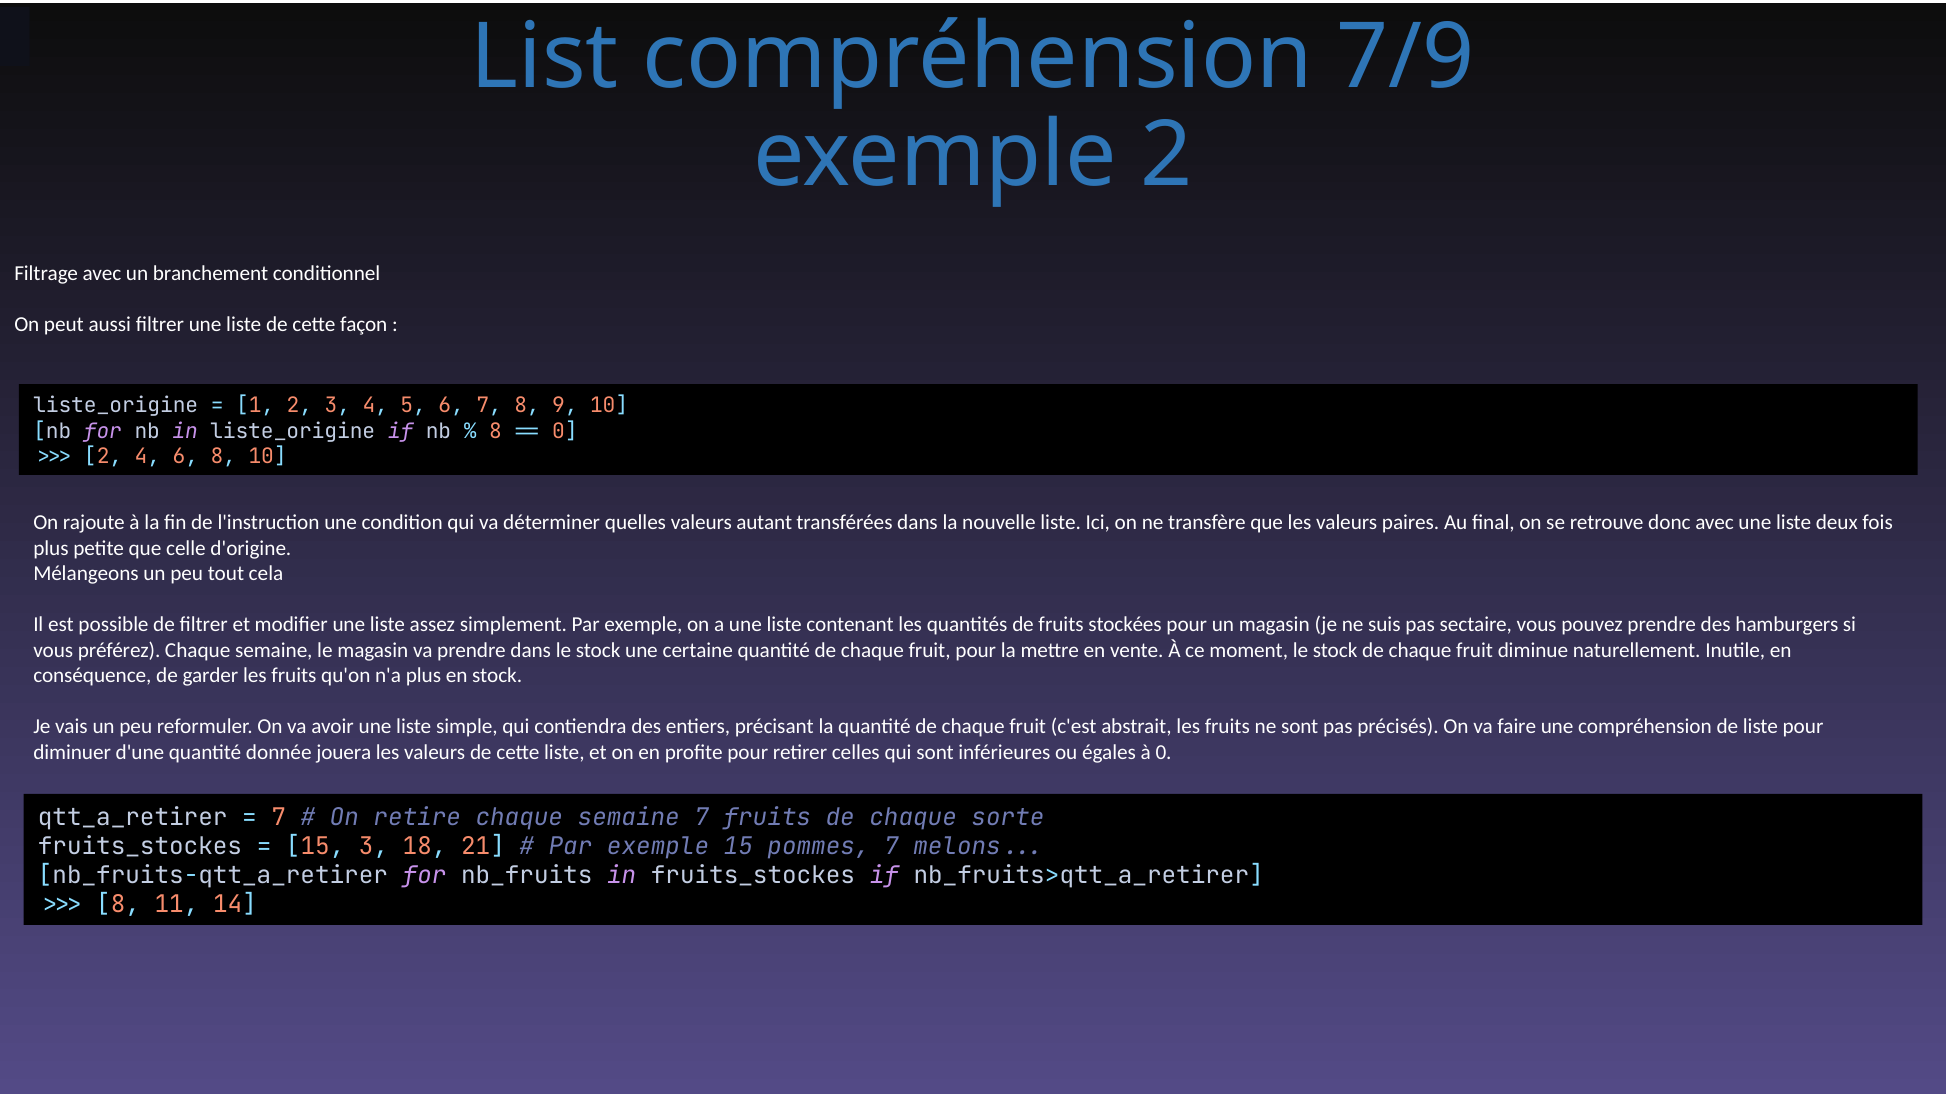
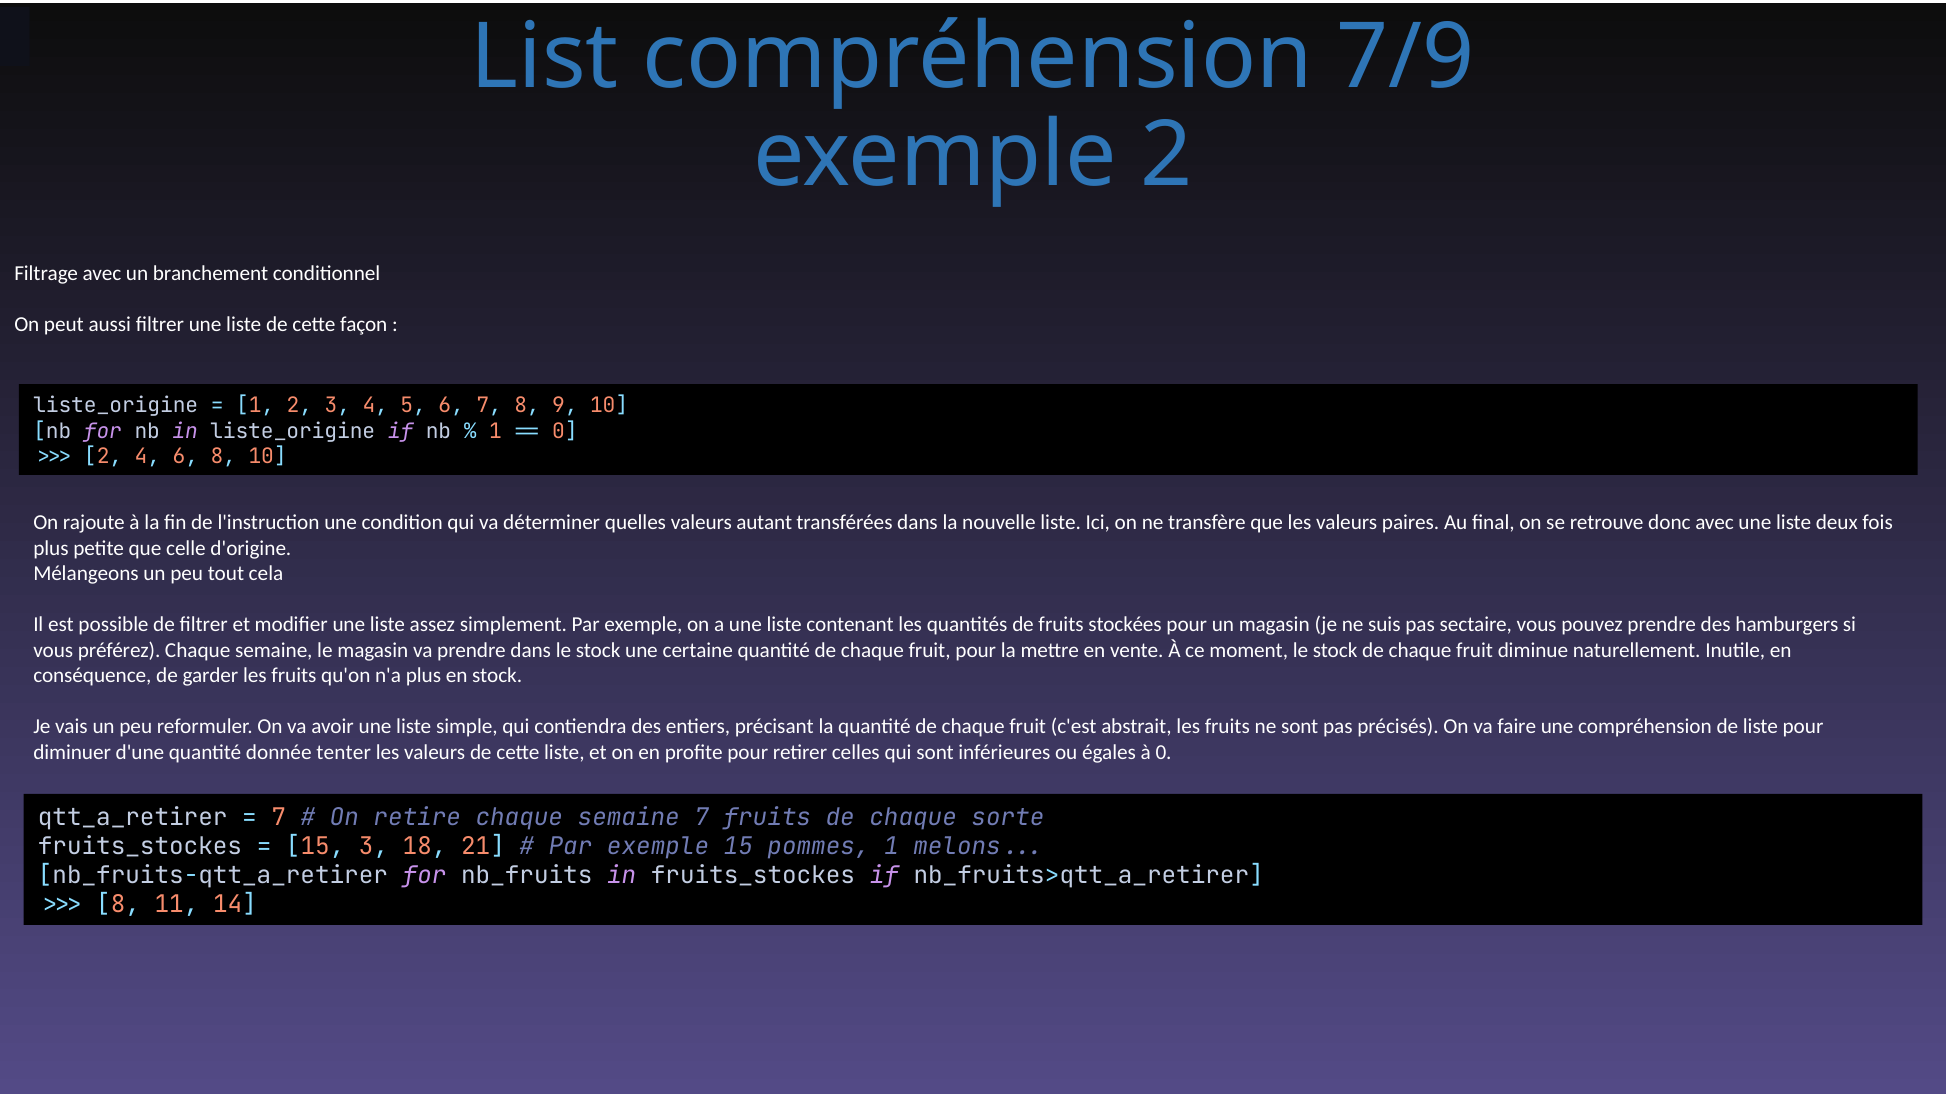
8: 8 -> 1 (495, 431)
jouera: jouera -> tenter (344, 753)
pommes 7: 7 -> 1 (891, 847)
